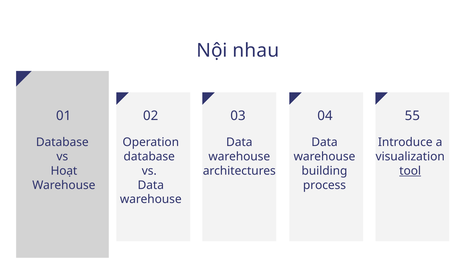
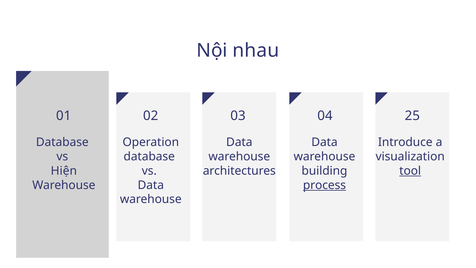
55: 55 -> 25 (412, 116)
Hoạt: Hoạt -> Hiện (64, 171)
process underline: none -> present (324, 185)
